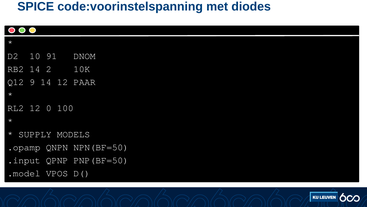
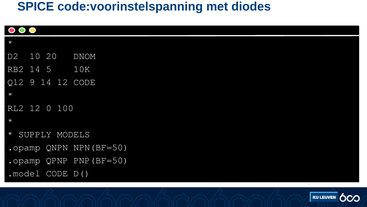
91: 91 -> 20 (51, 56)
2: 2 -> 5 (49, 69)
12 PAAR: PAAR -> CODE (84, 82)
.input: .input -> .opamp (24, 160)
.model VPOS: VPOS -> CODE (57, 173)
